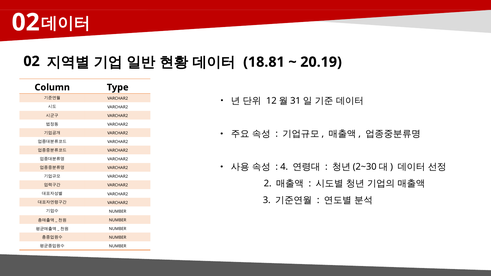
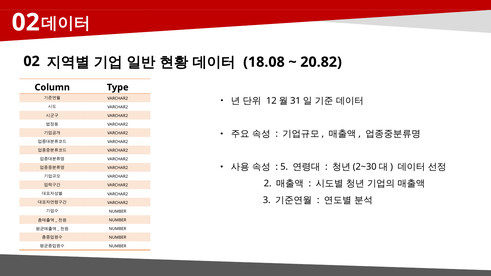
18.81: 18.81 -> 18.08 (264, 62)
20.19: 20.19 -> 20.82 (321, 62)
4: 4 -> 5 (284, 167)
